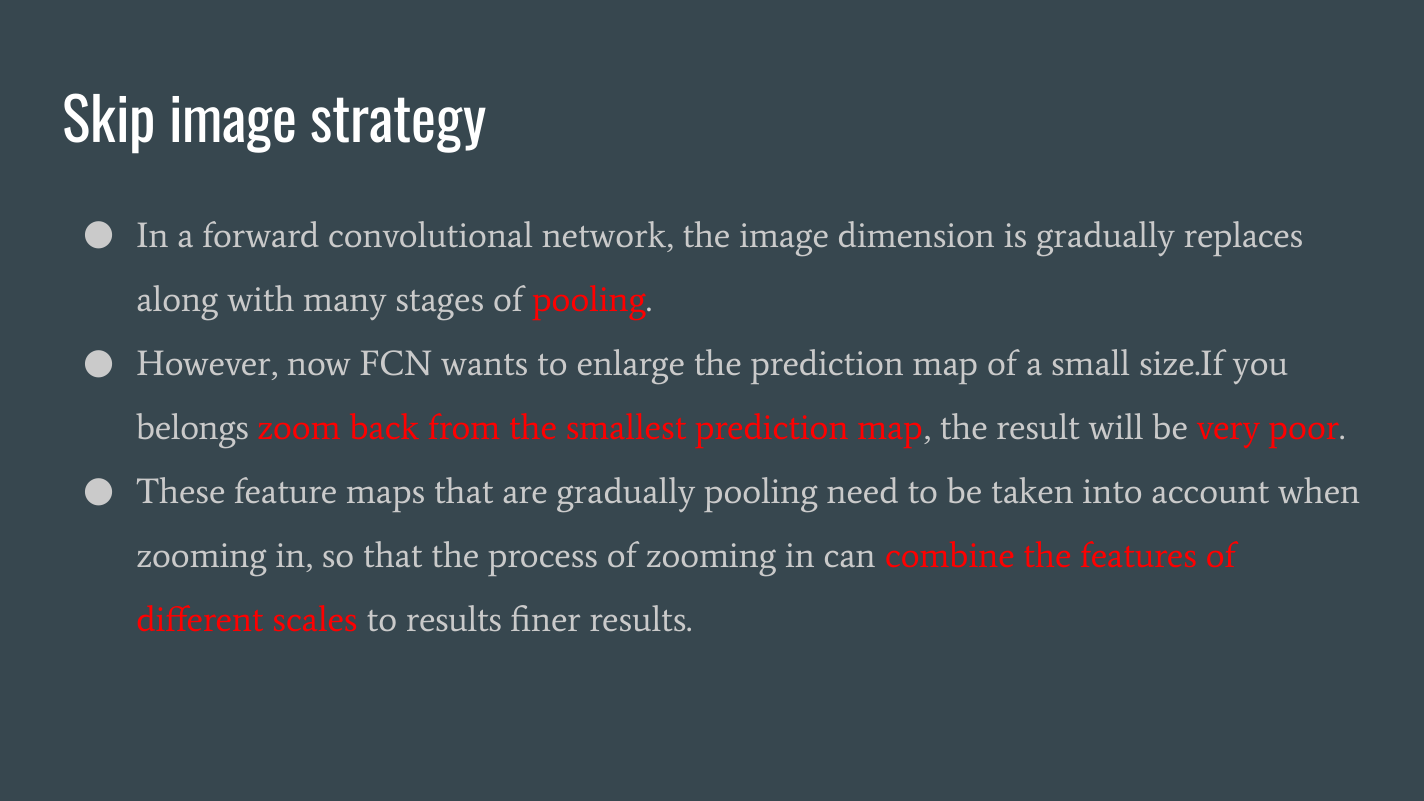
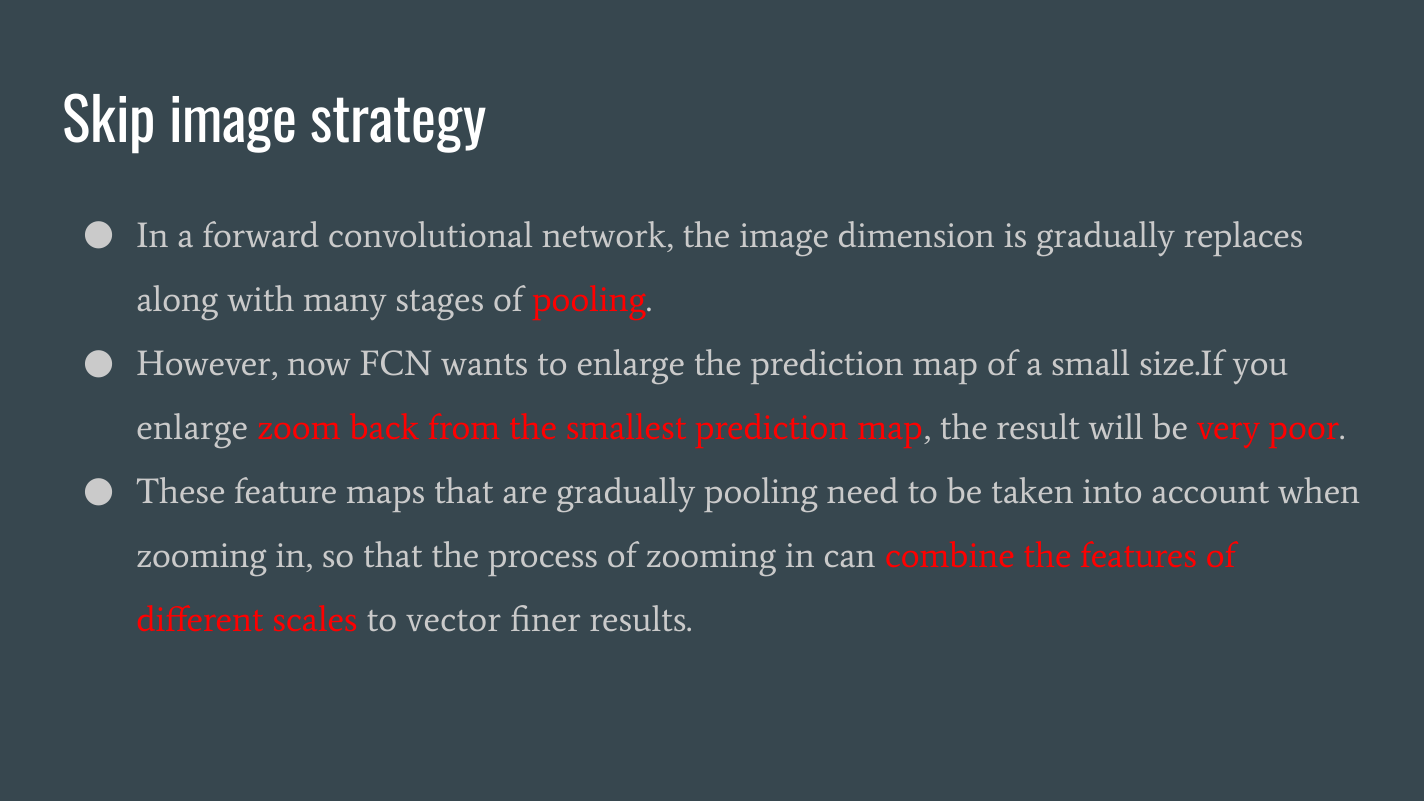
belongs: belongs -> enlarge (192, 428)
to results: results -> vector (454, 620)
